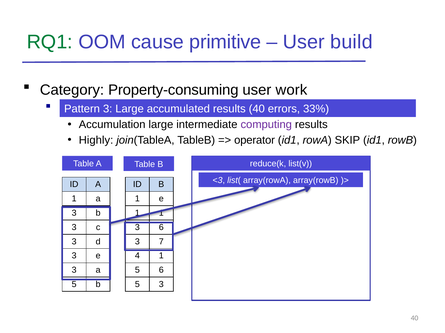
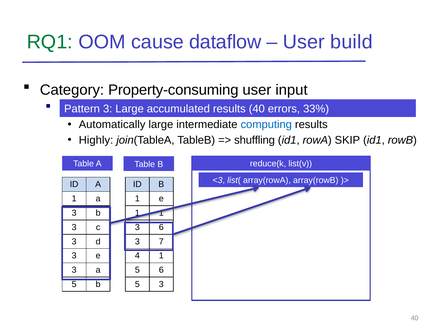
primitive: primitive -> dataflow (225, 42)
work: work -> input (292, 90)
Accumulation: Accumulation -> Automatically (112, 125)
computing colour: purple -> blue (266, 125)
operator: operator -> shuffling (255, 140)
